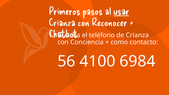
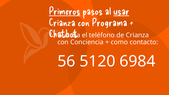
Primeros underline: none -> present (65, 11)
Reconocer: Reconocer -> Programa (110, 23)
4100: 4100 -> 5120 (97, 61)
